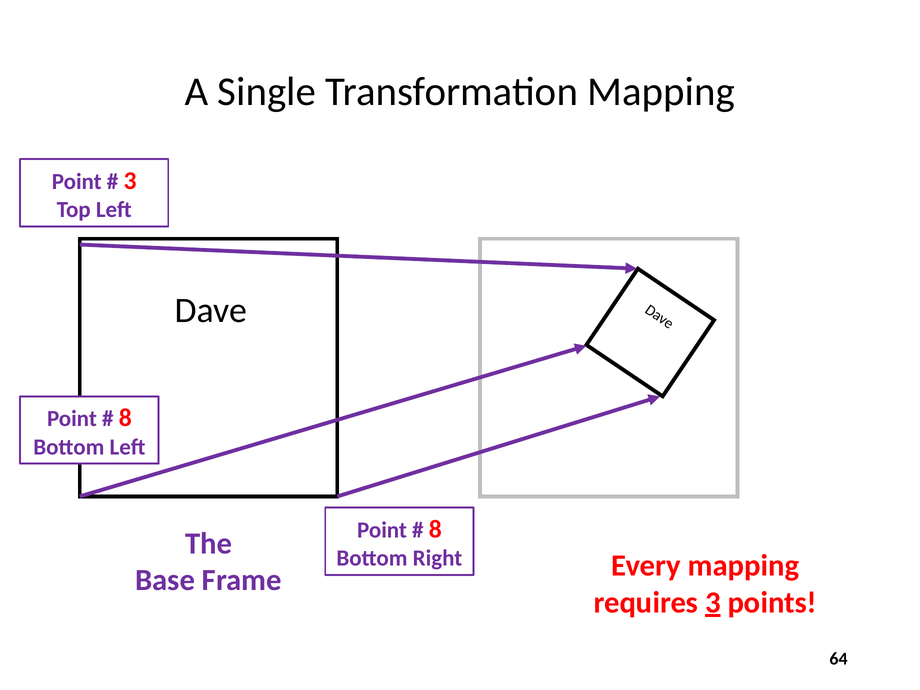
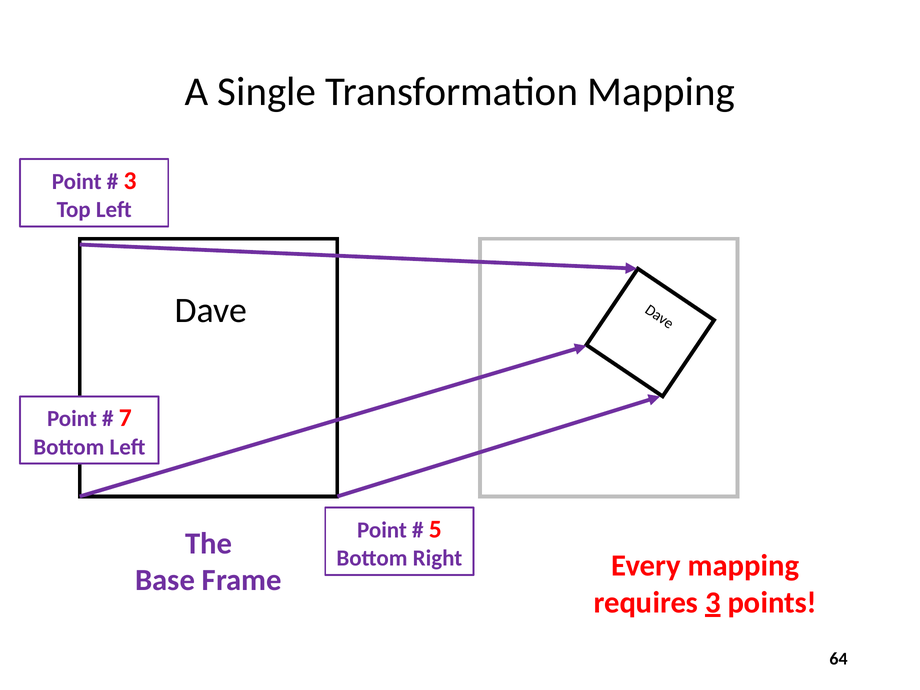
8: 8 -> 7 (125, 418)
8: 8 -> 5 (435, 529)
